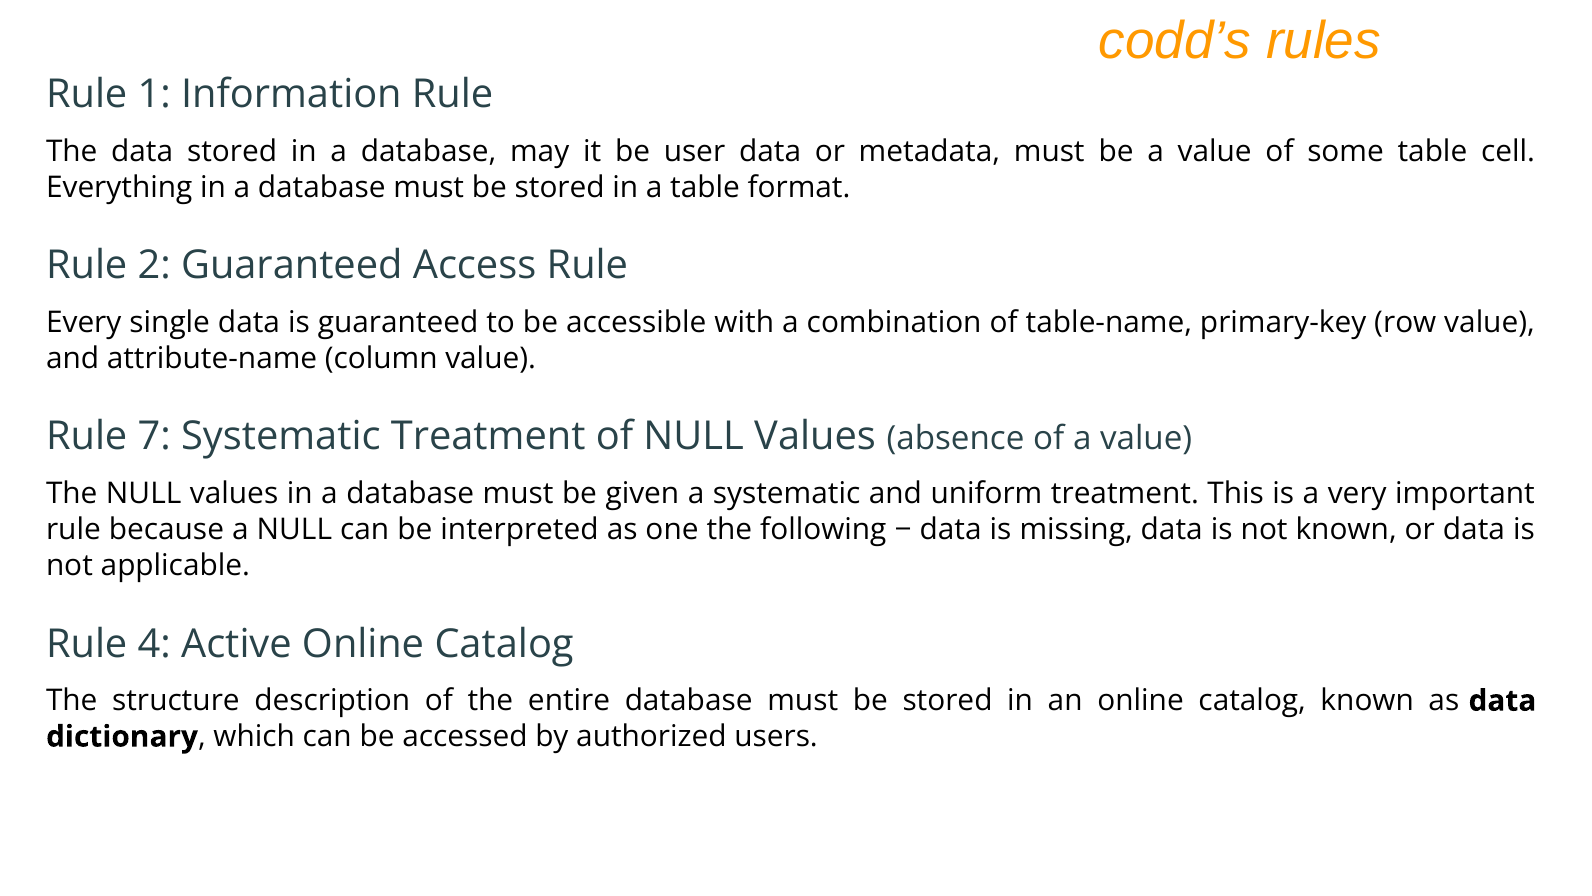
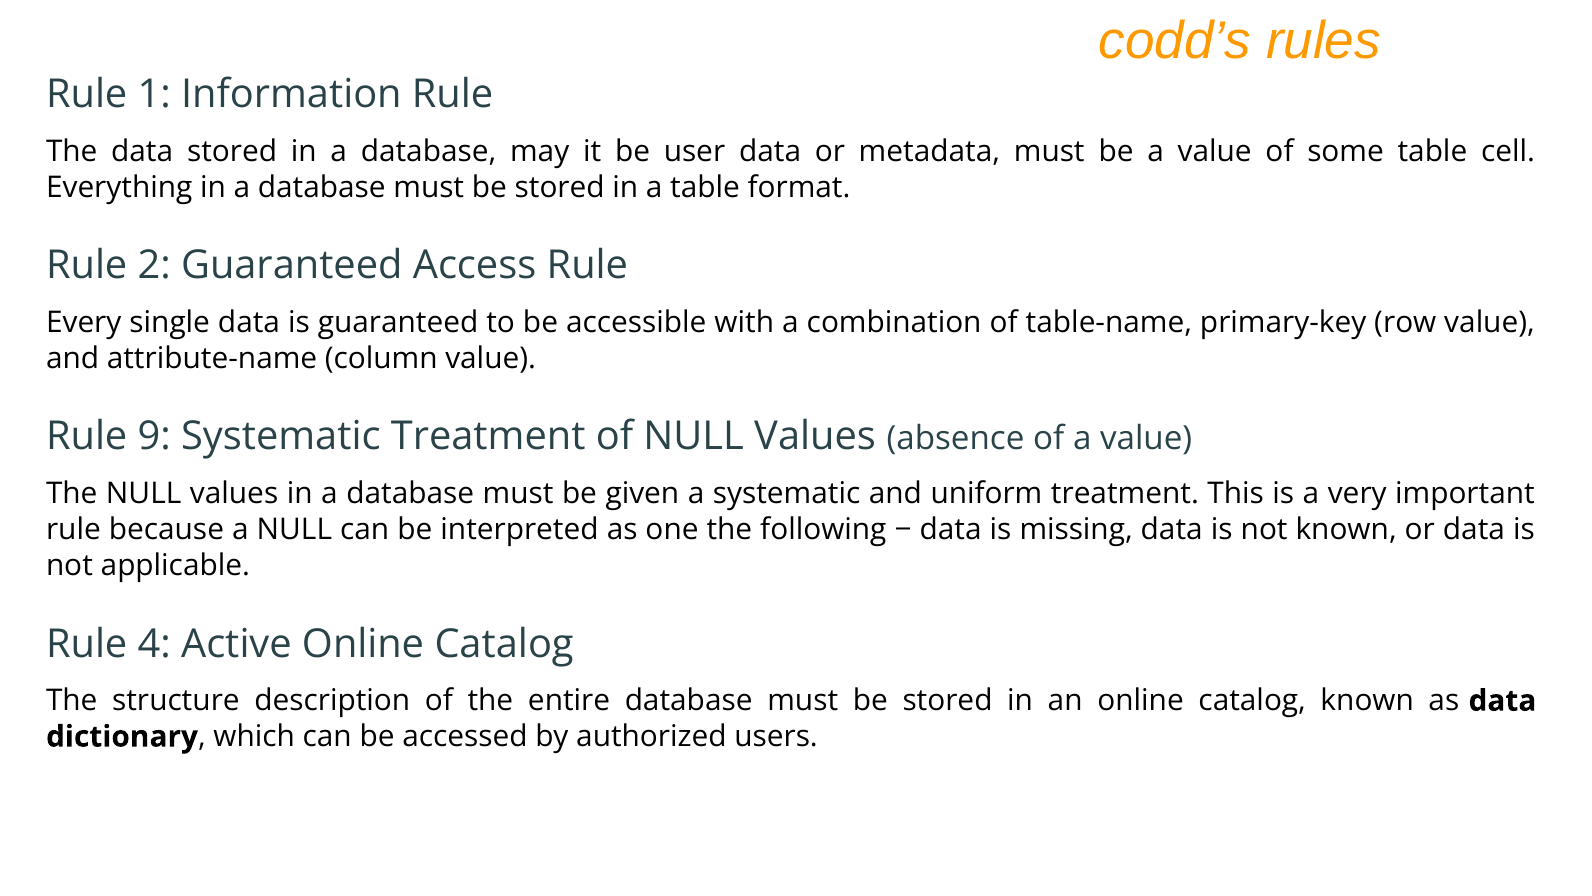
7: 7 -> 9 (154, 437)
